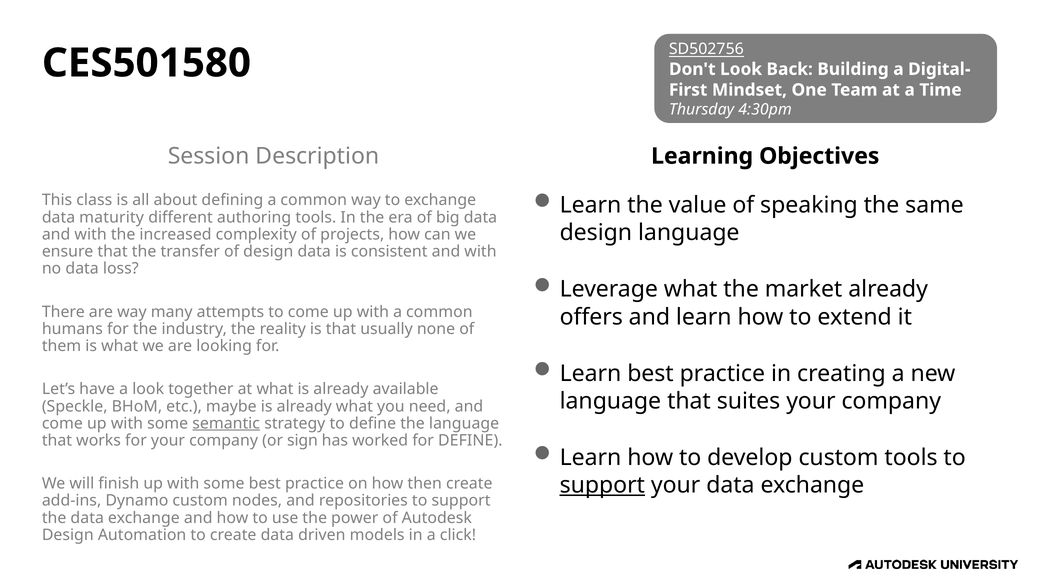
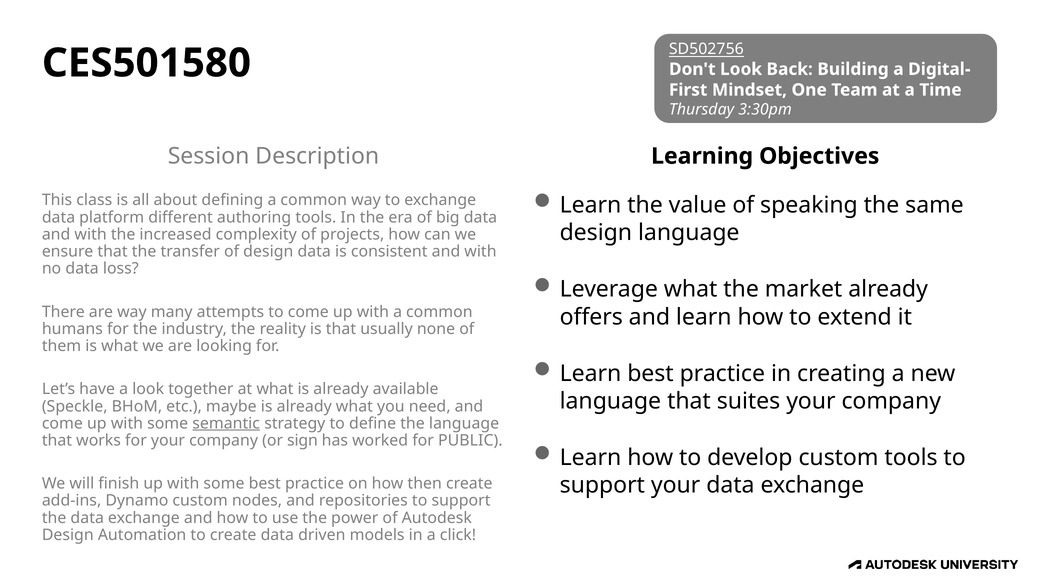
4:30pm: 4:30pm -> 3:30pm (765, 110)
maturity: maturity -> platform (112, 218)
for DEFINE: DEFINE -> PUBLIC (470, 441)
support underline: present -> none (602, 486)
